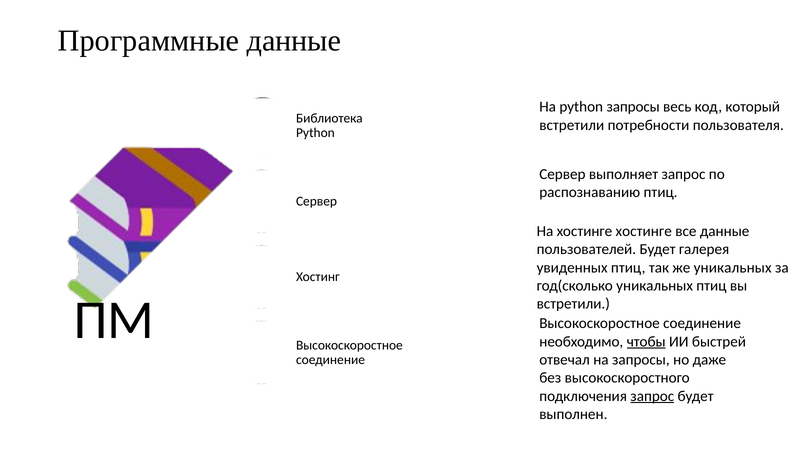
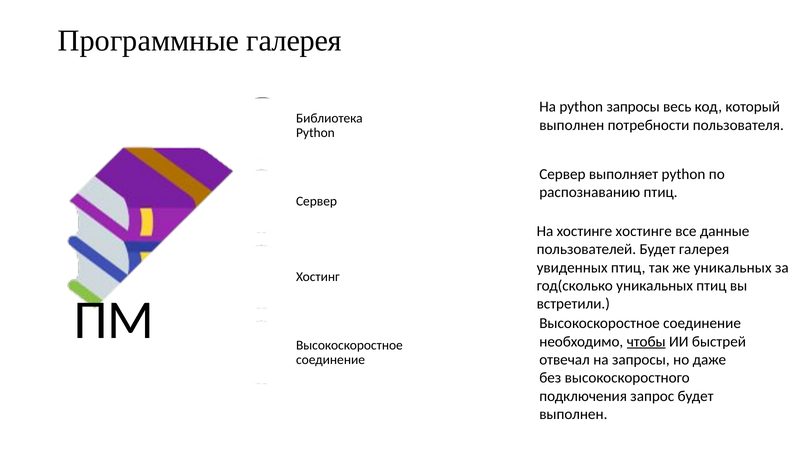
Программные данные: данные -> галерея (294, 41)
встретили: встретили -> выполнен (572, 125)
выполняет запрос: запрос -> python (683, 174)
запрос underline: present -> none (652, 396)
